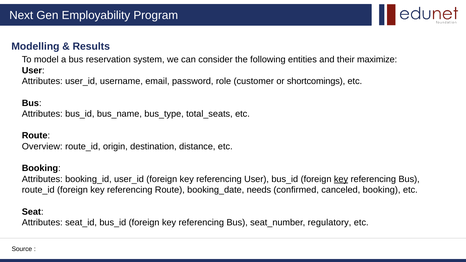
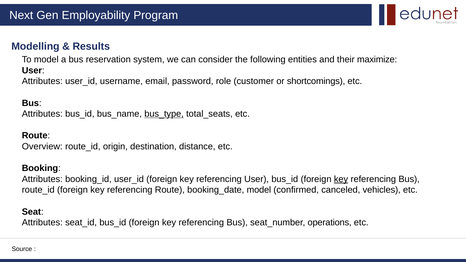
bus_type underline: none -> present (164, 114)
booking_date needs: needs -> model (259, 190)
canceled booking: booking -> vehicles (382, 190)
regulatory: regulatory -> operations (330, 223)
